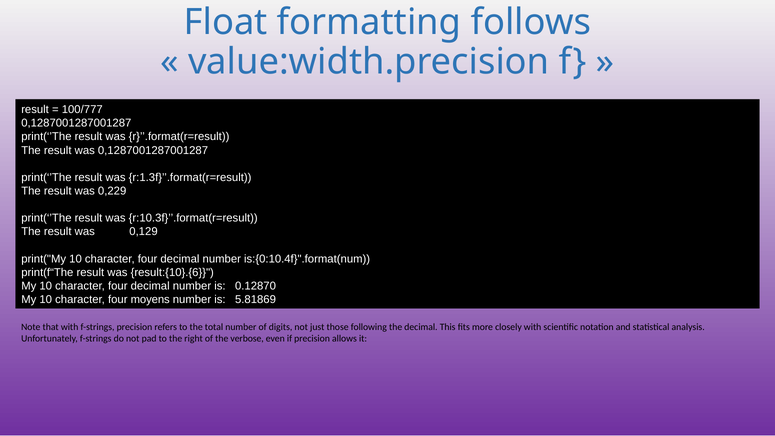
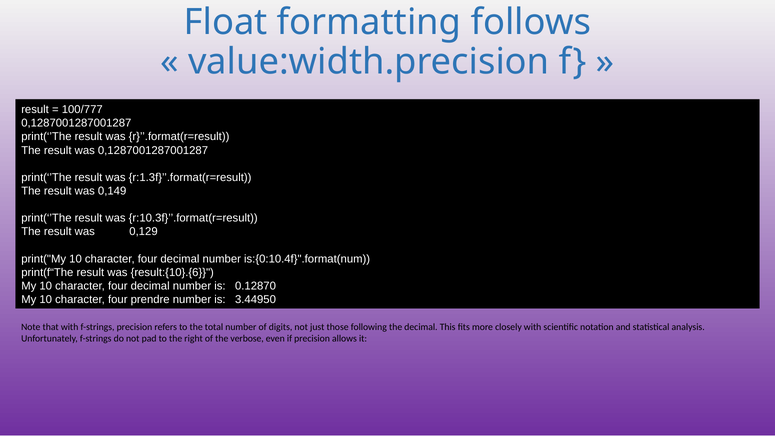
0,229: 0,229 -> 0,149 (112, 191)
moyens: moyens -> prendre (150, 300)
5.81869: 5.81869 -> 3.44950 (255, 300)
